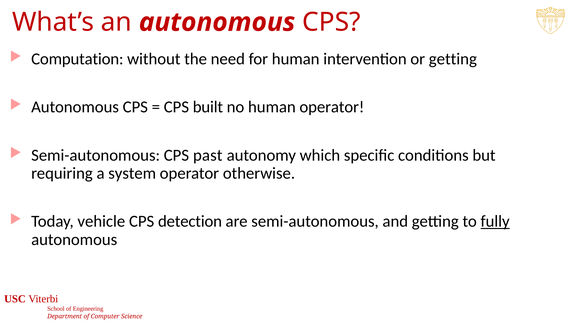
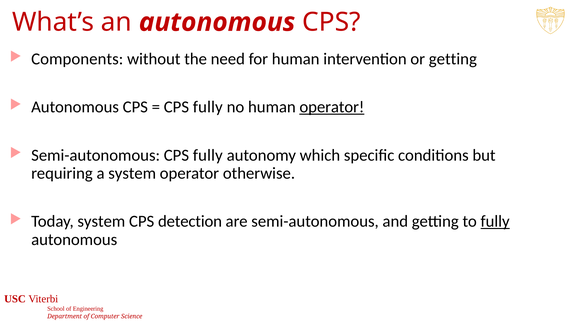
Computation: Computation -> Components (77, 59)
built: built -> fully (208, 107)
operator underline: none -> present (332, 107)
Semi-autonomous CPS past: past -> fully (208, 155)
Today vehicle: vehicle -> system (101, 221)
